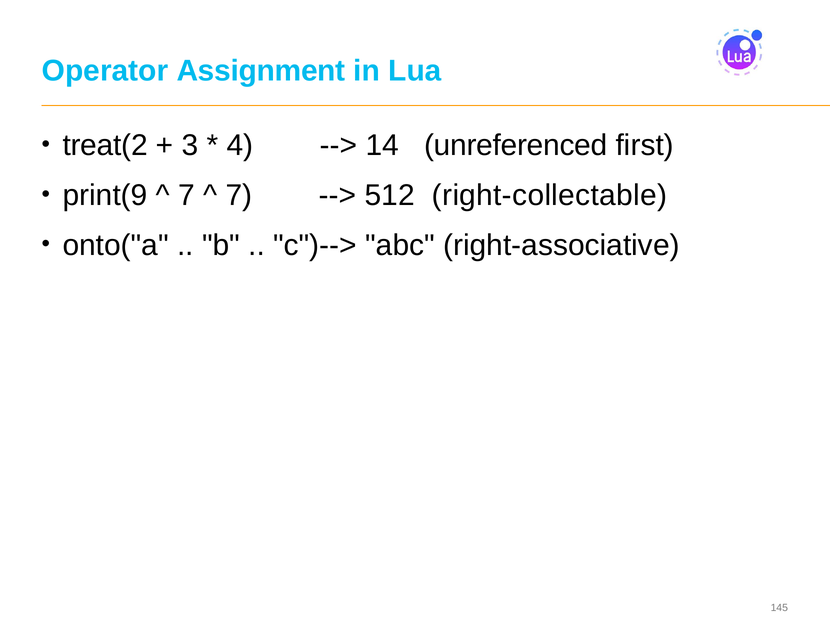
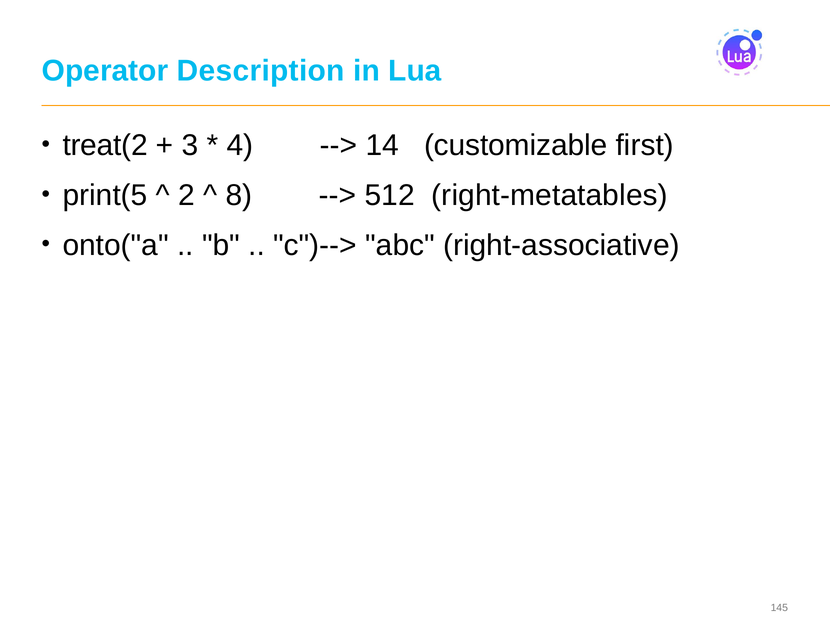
Assignment: Assignment -> Description (261, 71)
unreferenced: unreferenced -> customizable (516, 145)
print(9: print(9 -> print(5 (105, 195)
7: 7 -> 2 (187, 195)
7: 7 -> 8 (239, 195)
right-collectable: right-collectable -> right-metatables (550, 195)
